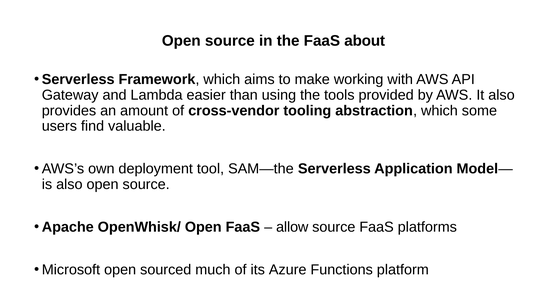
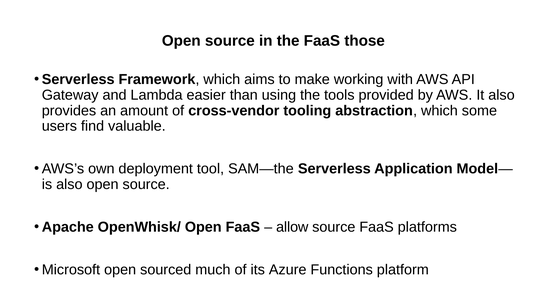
about: about -> those (365, 41)
